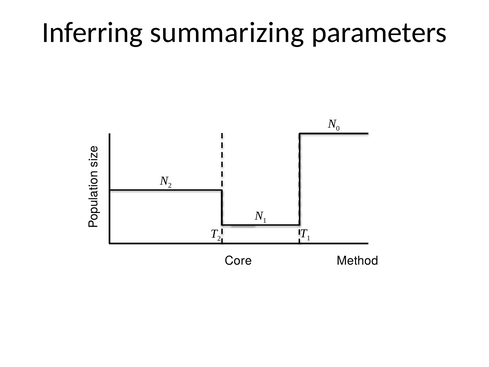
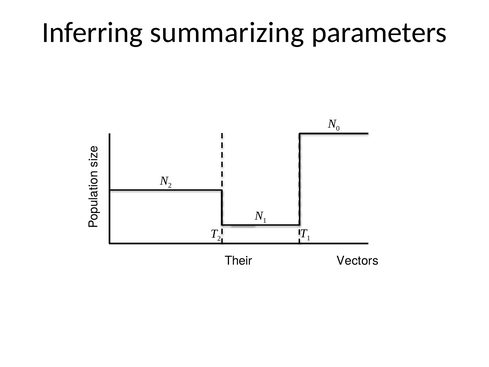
Core: Core -> Their (239, 260)
Method: Method -> Vectors (358, 260)
